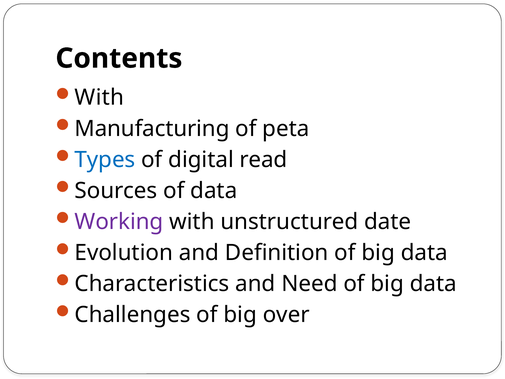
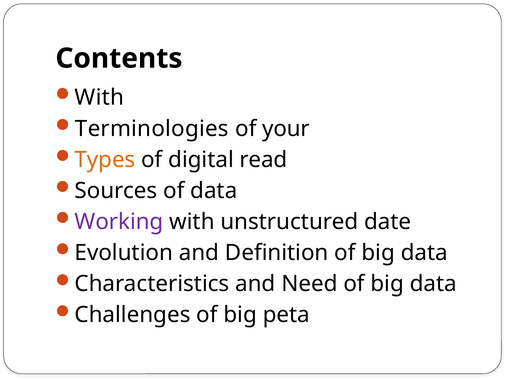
Manufacturing: Manufacturing -> Terminologies (152, 129)
peta: peta -> your (286, 129)
Types colour: blue -> orange (105, 160)
over: over -> peta (286, 315)
